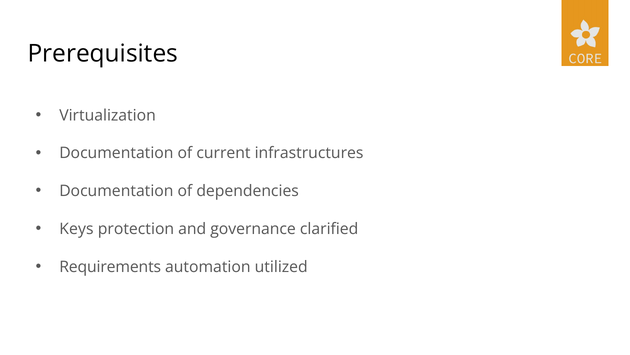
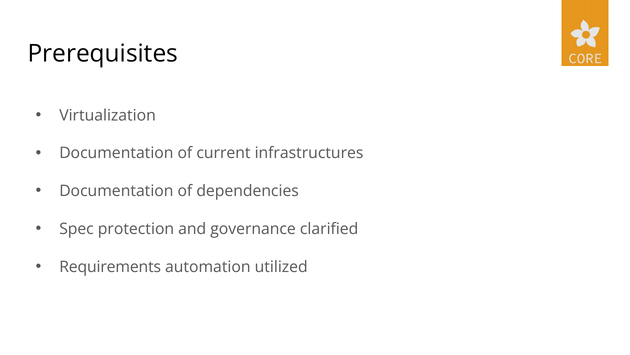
Keys: Keys -> Spec (77, 229)
